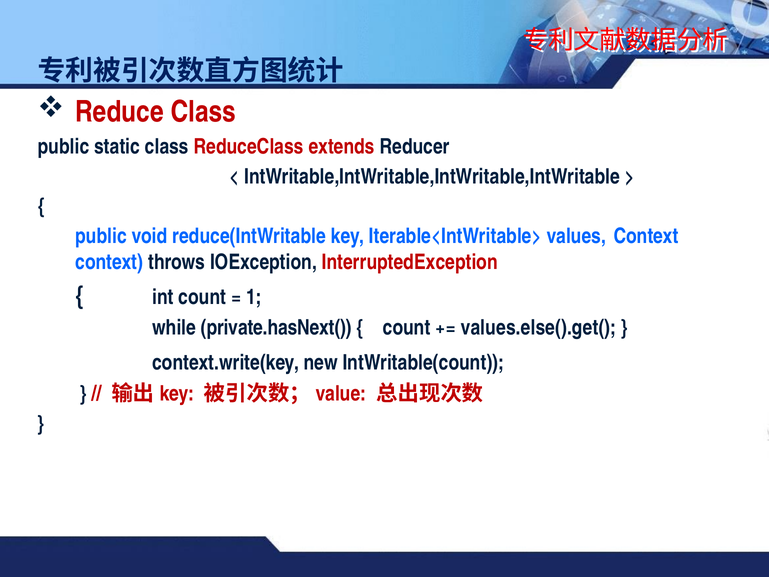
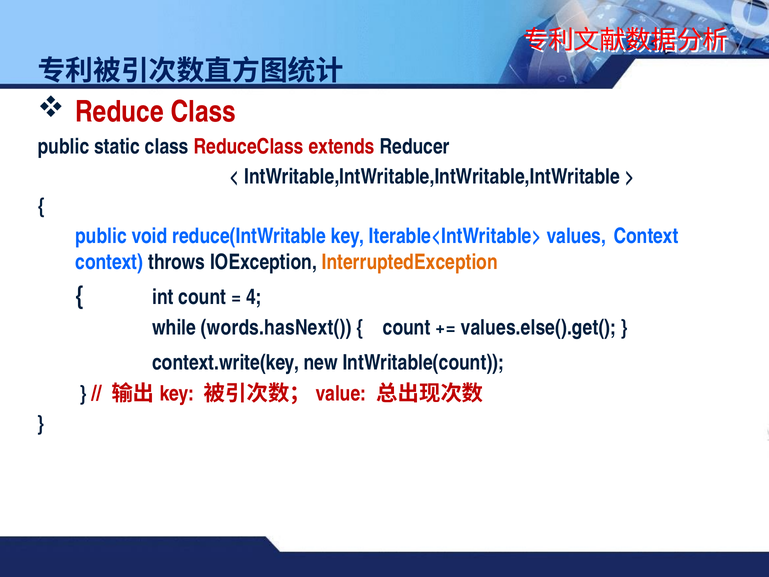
InterruptedException colour: red -> orange (410, 262)
1: 1 -> 4 (254, 297)
private.hasNext(: private.hasNext( -> words.hasNext( (276, 328)
